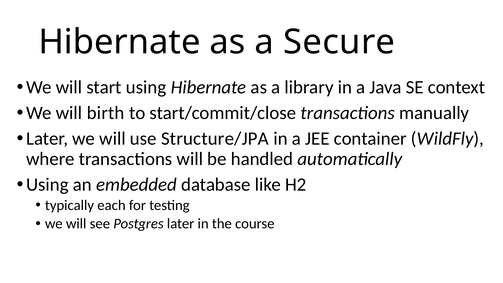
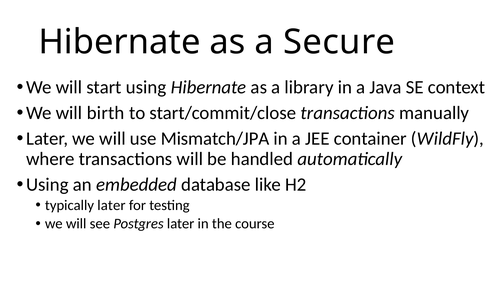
Structure/JPA: Structure/JPA -> Mismatch/JPA (215, 139)
typically each: each -> later (111, 205)
